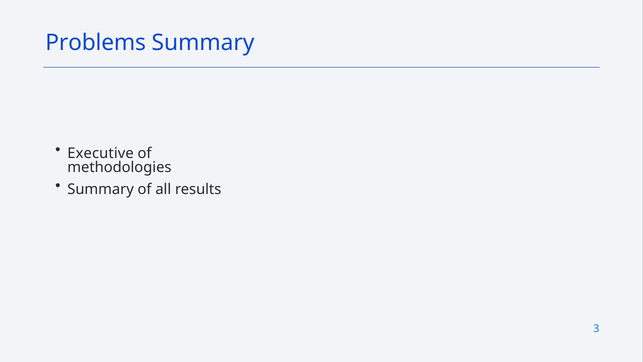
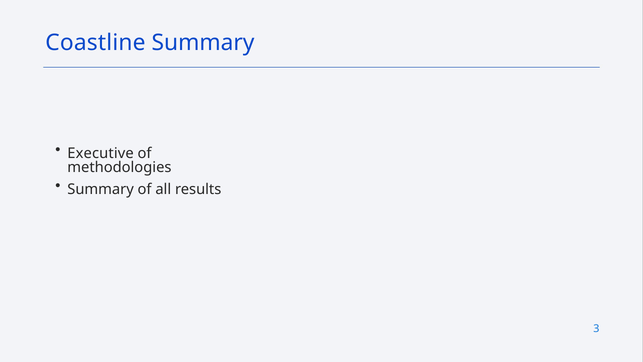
Problems: Problems -> Coastline (95, 43)
